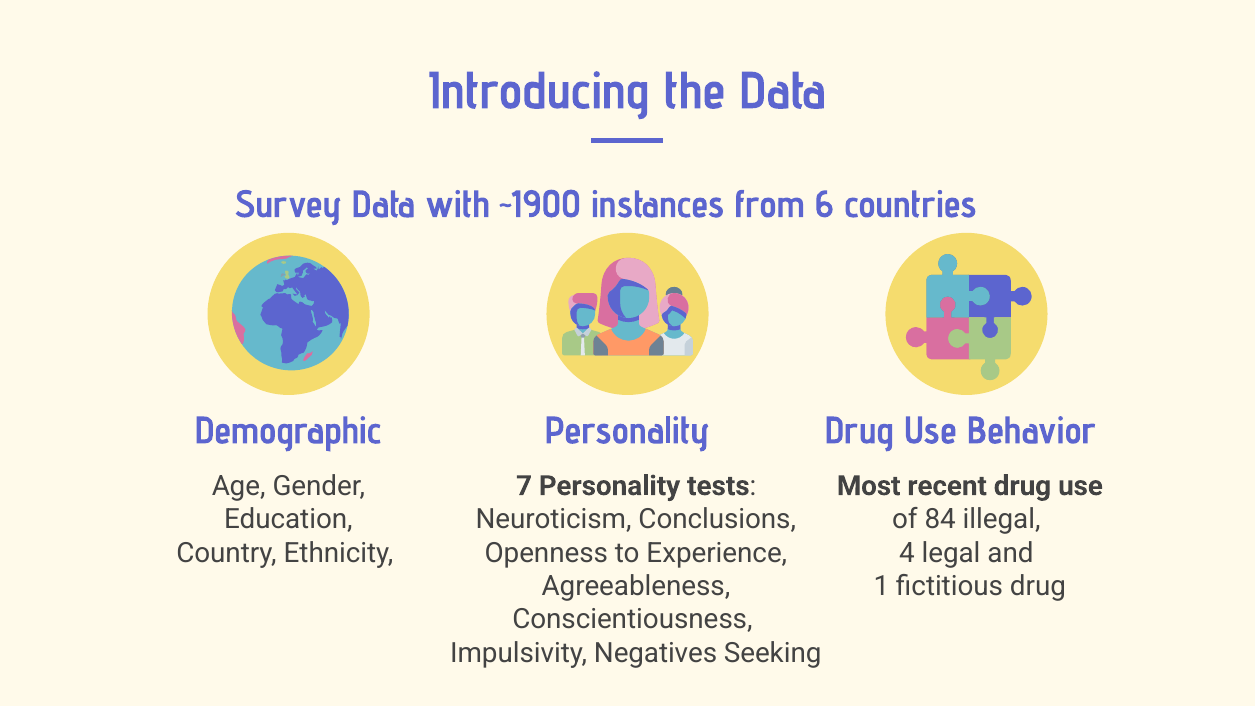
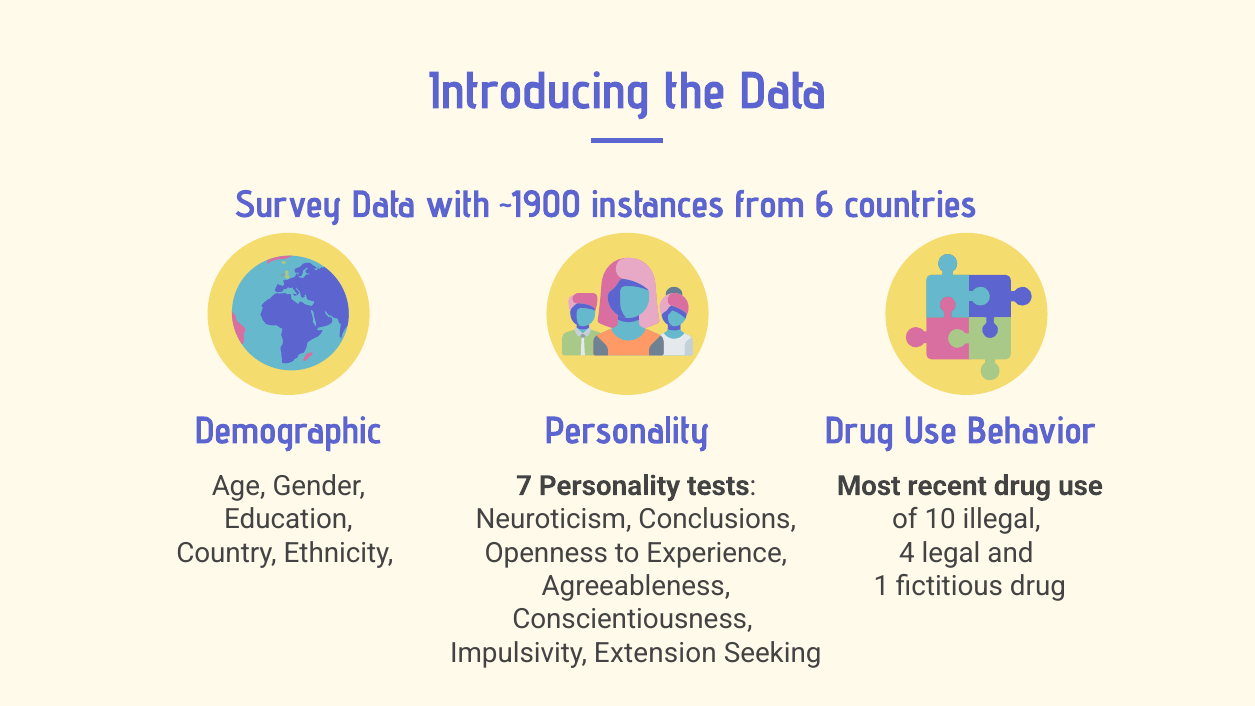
84: 84 -> 10 (940, 519)
Negatives: Negatives -> Extension (655, 653)
